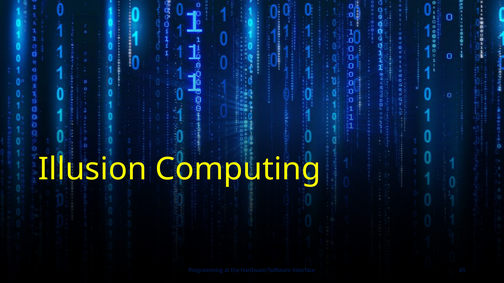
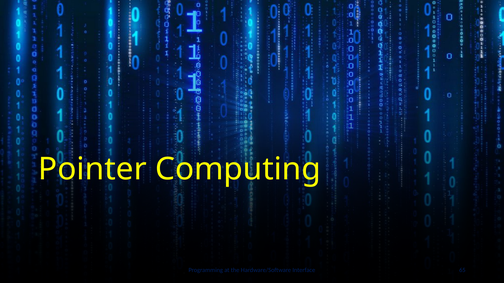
Illusion: Illusion -> Pointer (93, 169)
